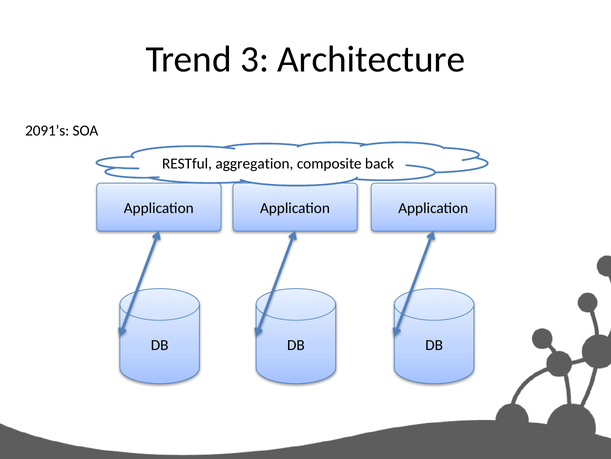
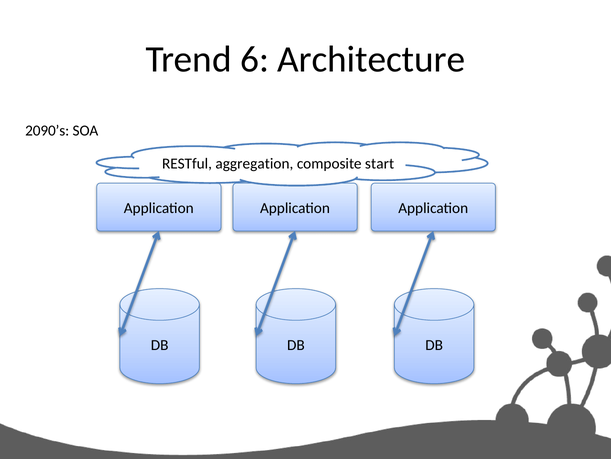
3: 3 -> 6 (255, 59)
2091’s: 2091’s -> 2090’s (47, 130)
back: back -> start (380, 164)
